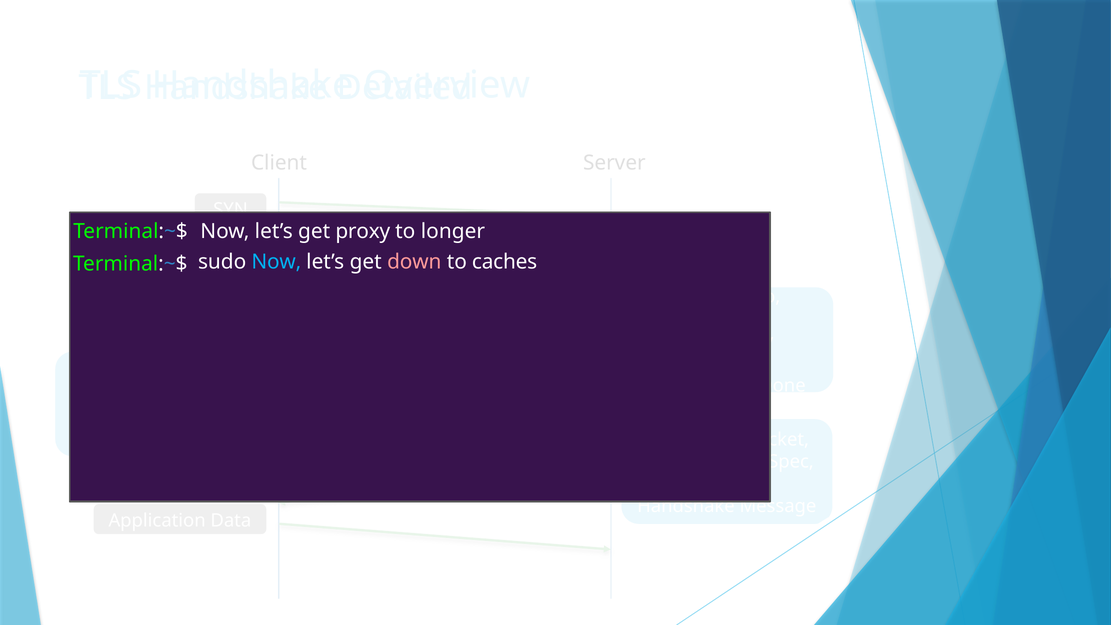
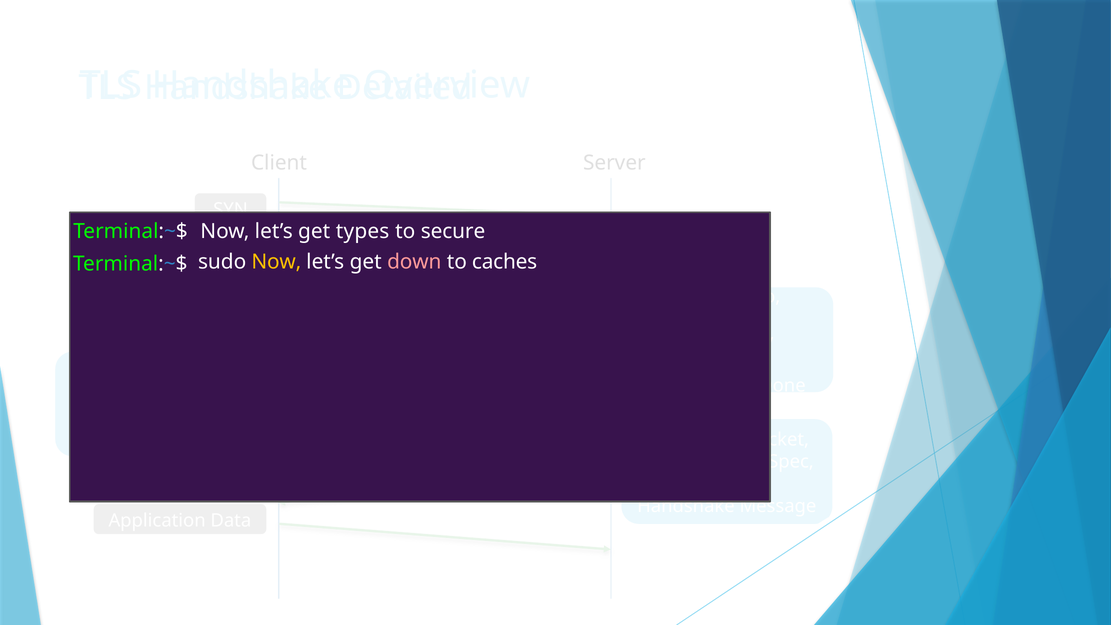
proxy: proxy -> types (363, 231)
longer: longer -> secure (453, 231)
Now colour: light blue -> yellow (276, 262)
